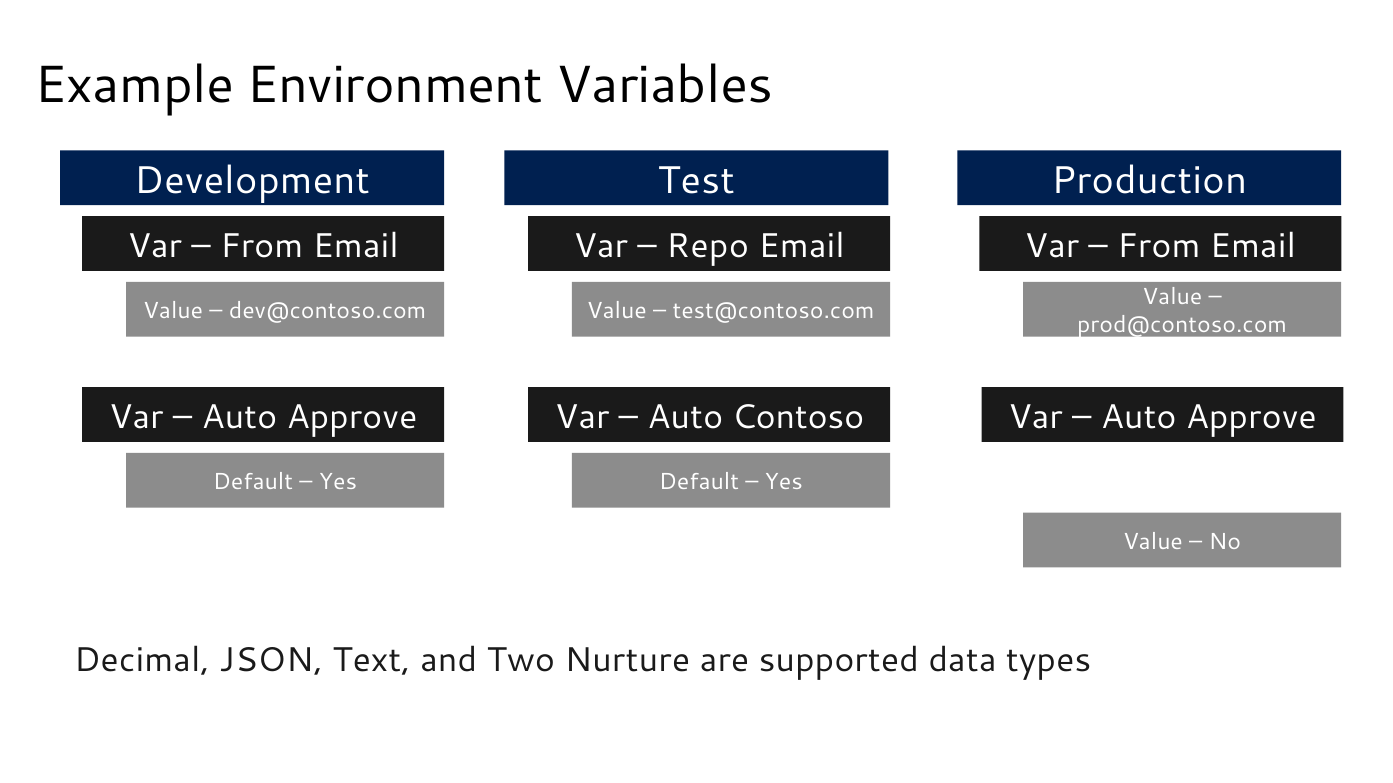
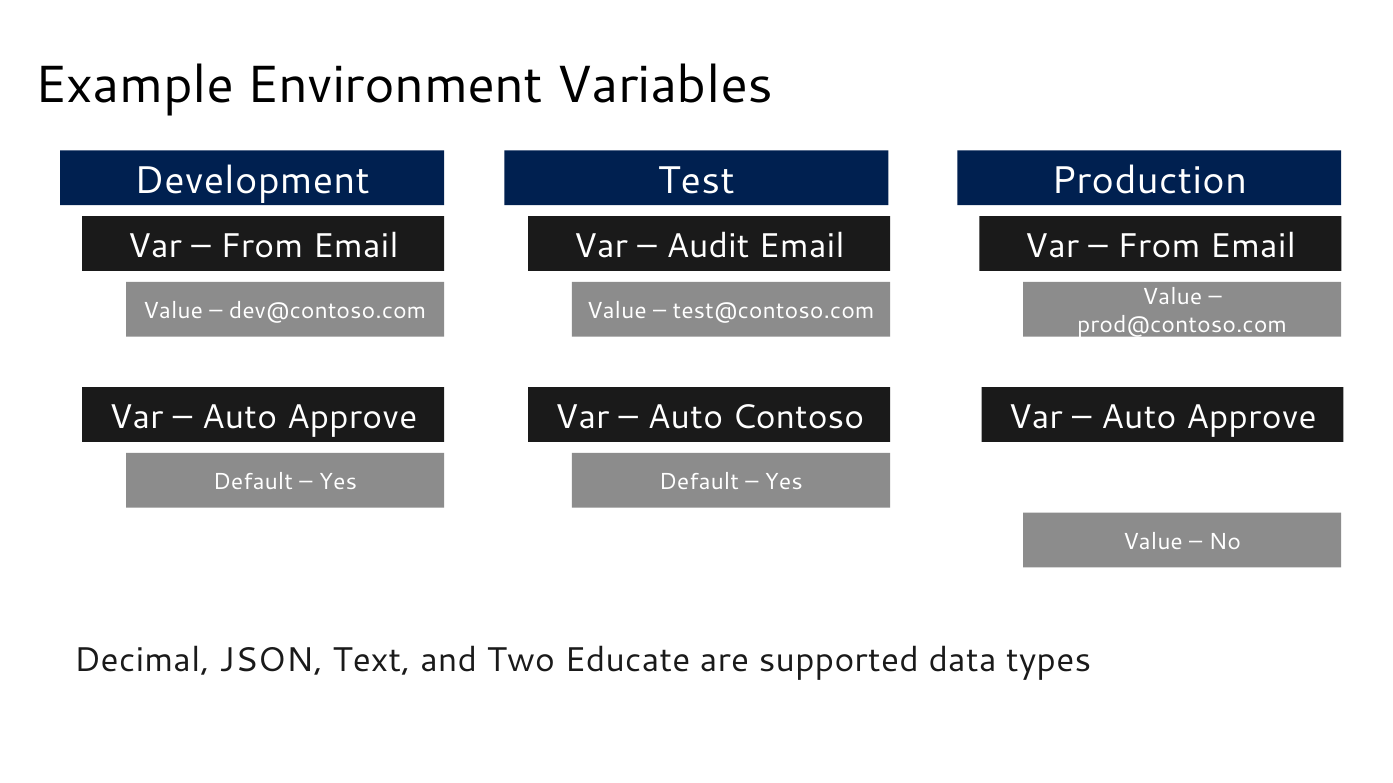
Repo: Repo -> Audit (708, 246)
Nurture: Nurture -> Educate (627, 661)
